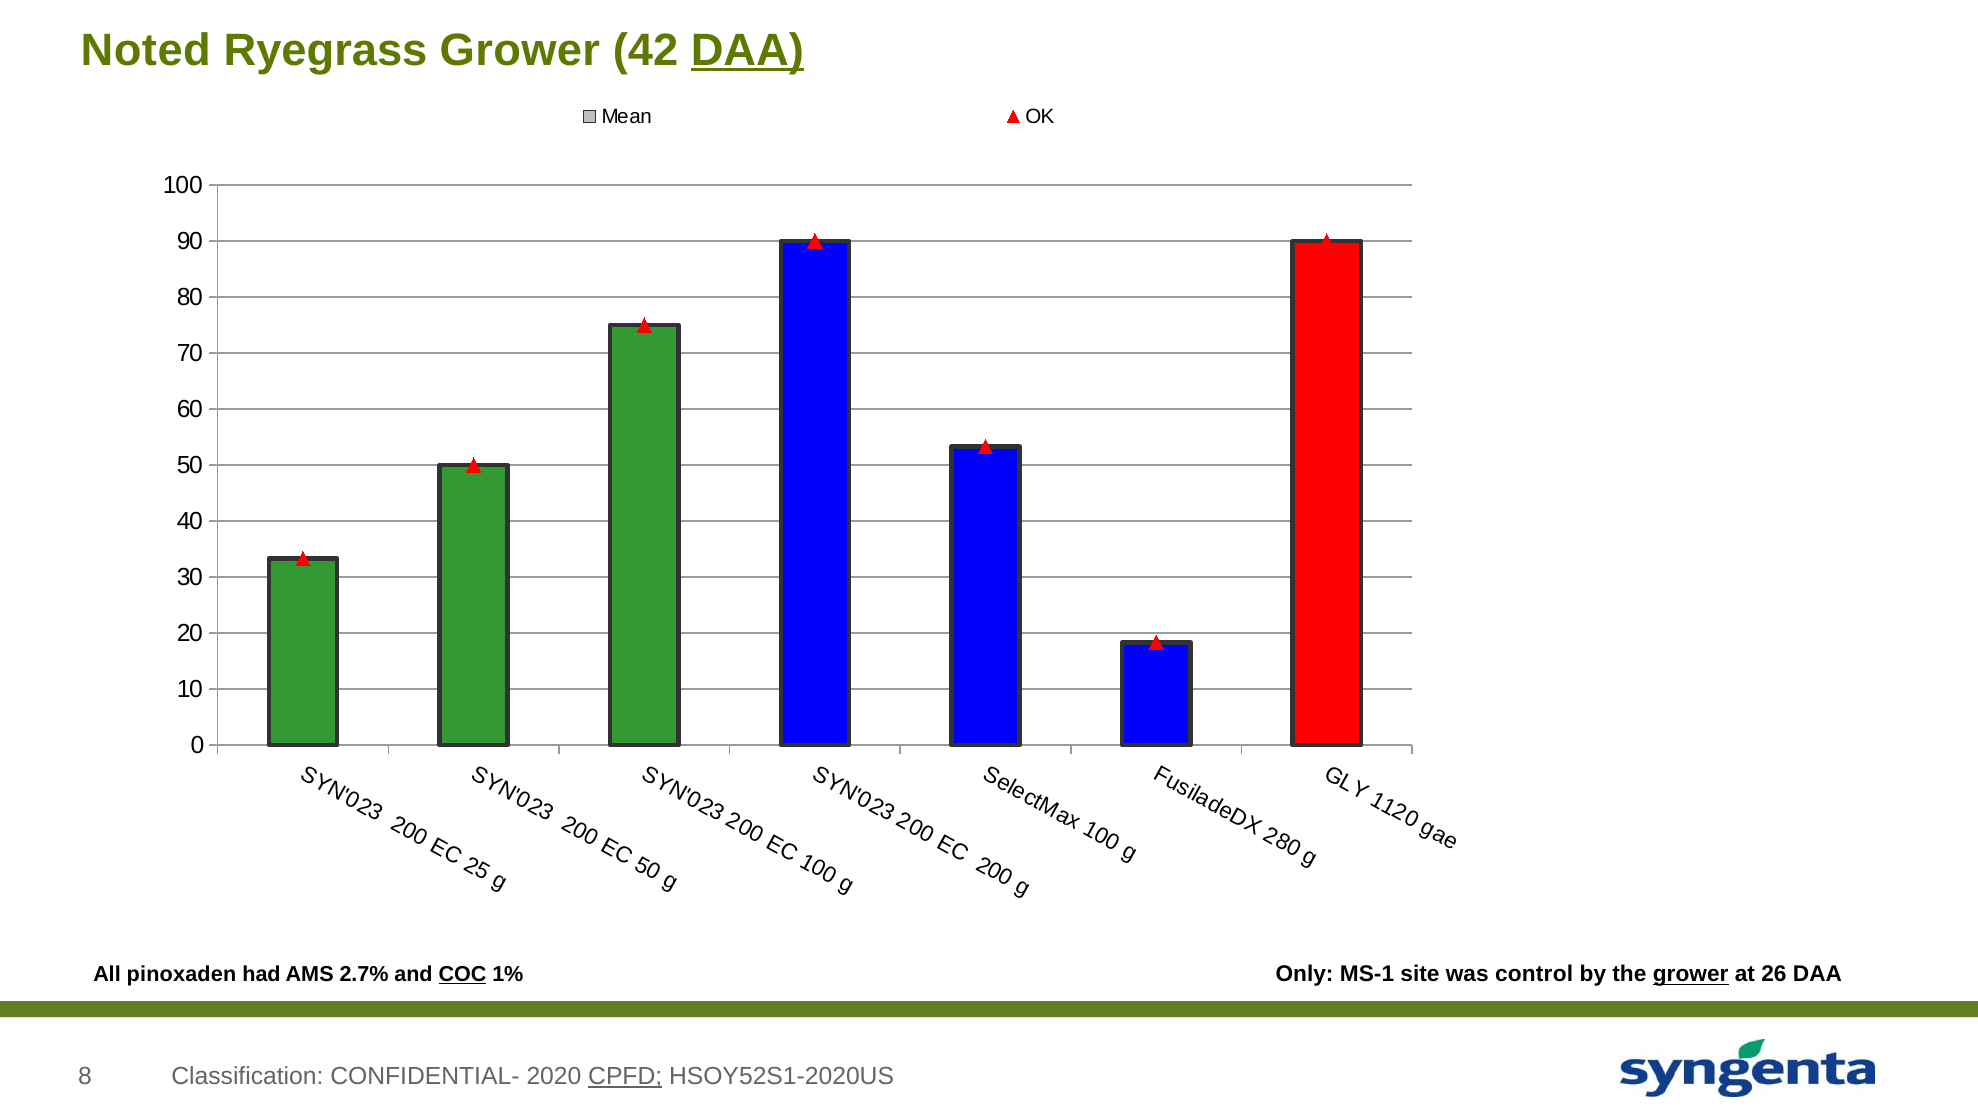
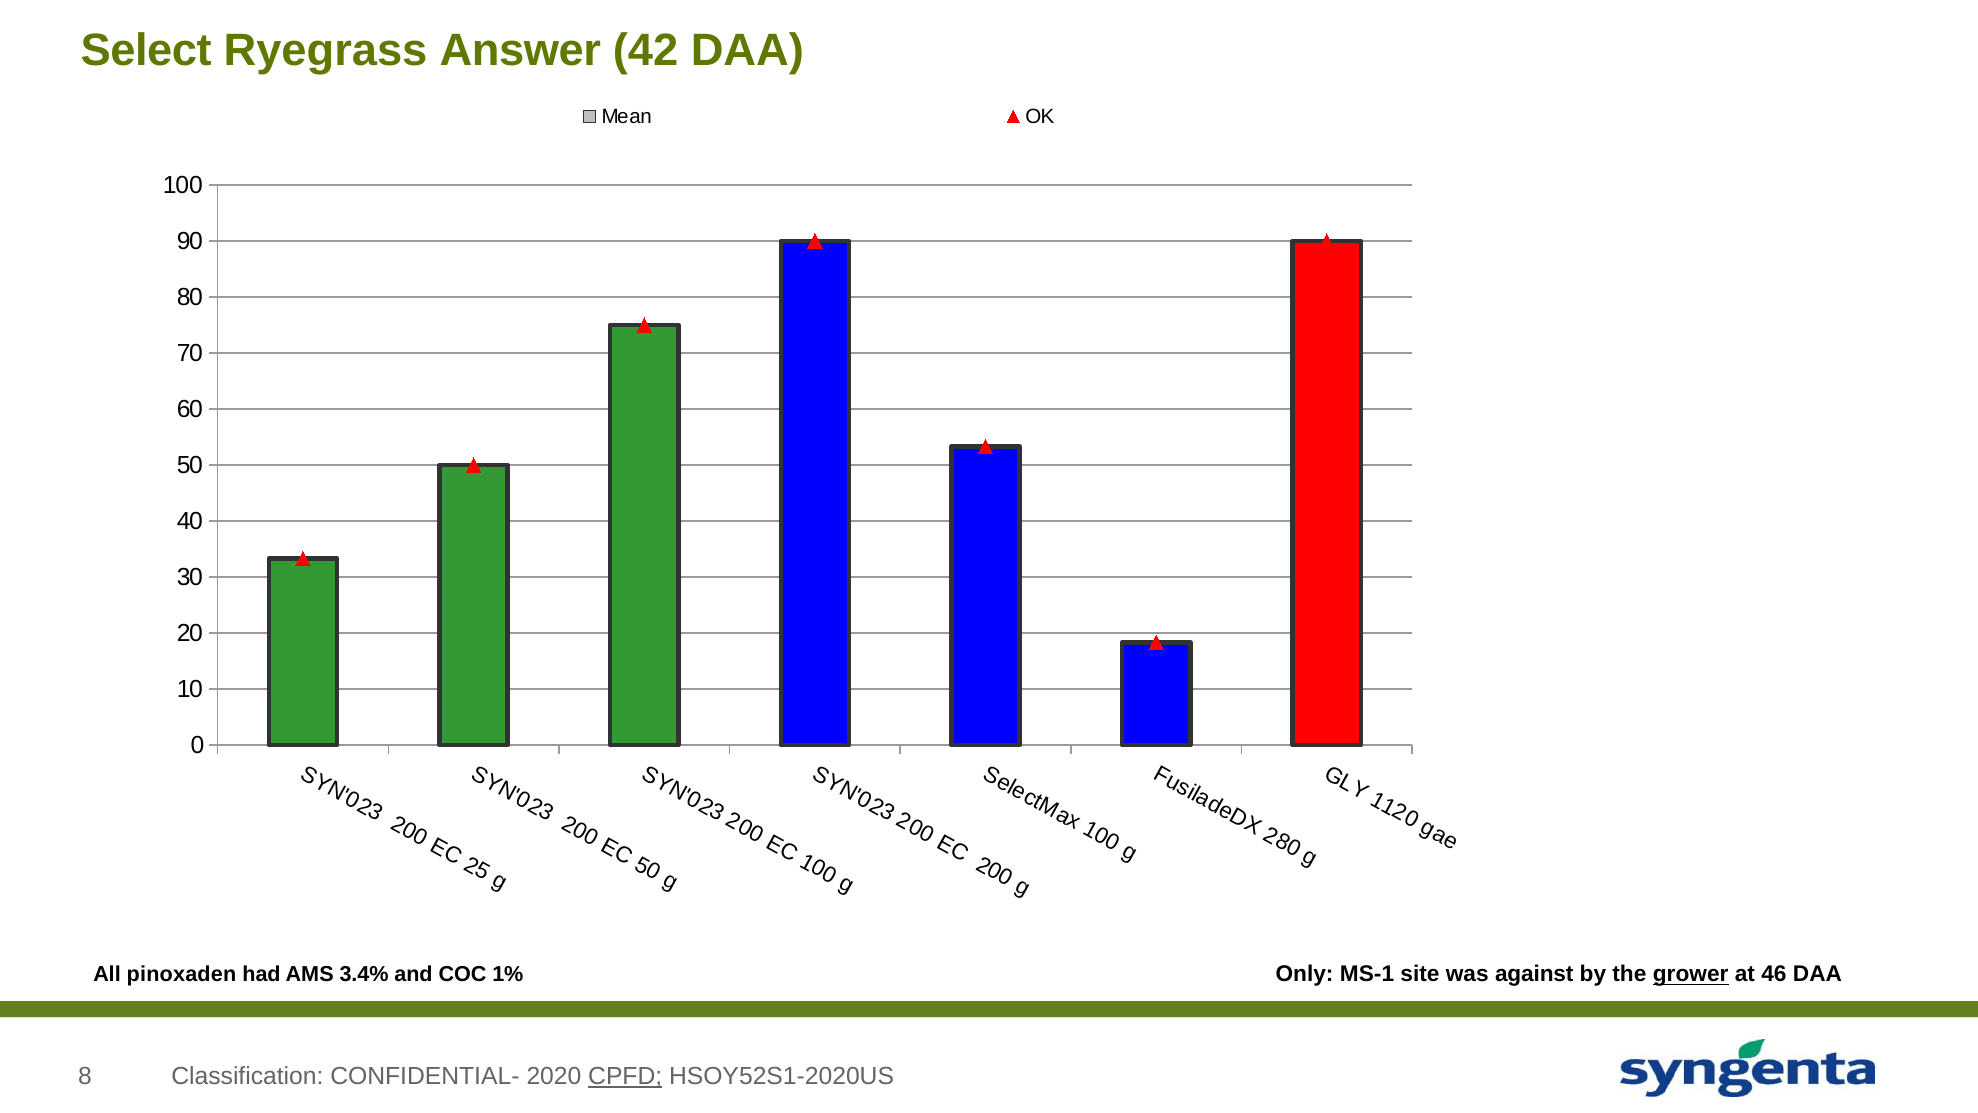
Noted: Noted -> Select (146, 50)
Ryegrass Grower: Grower -> Answer (520, 50)
DAA underline: present -> none (747, 50)
2.7%: 2.7% -> 3.4% (364, 974)
COC underline: present -> none (463, 974)
control: control -> against (1534, 974)
26: 26 -> 46 (1774, 974)
